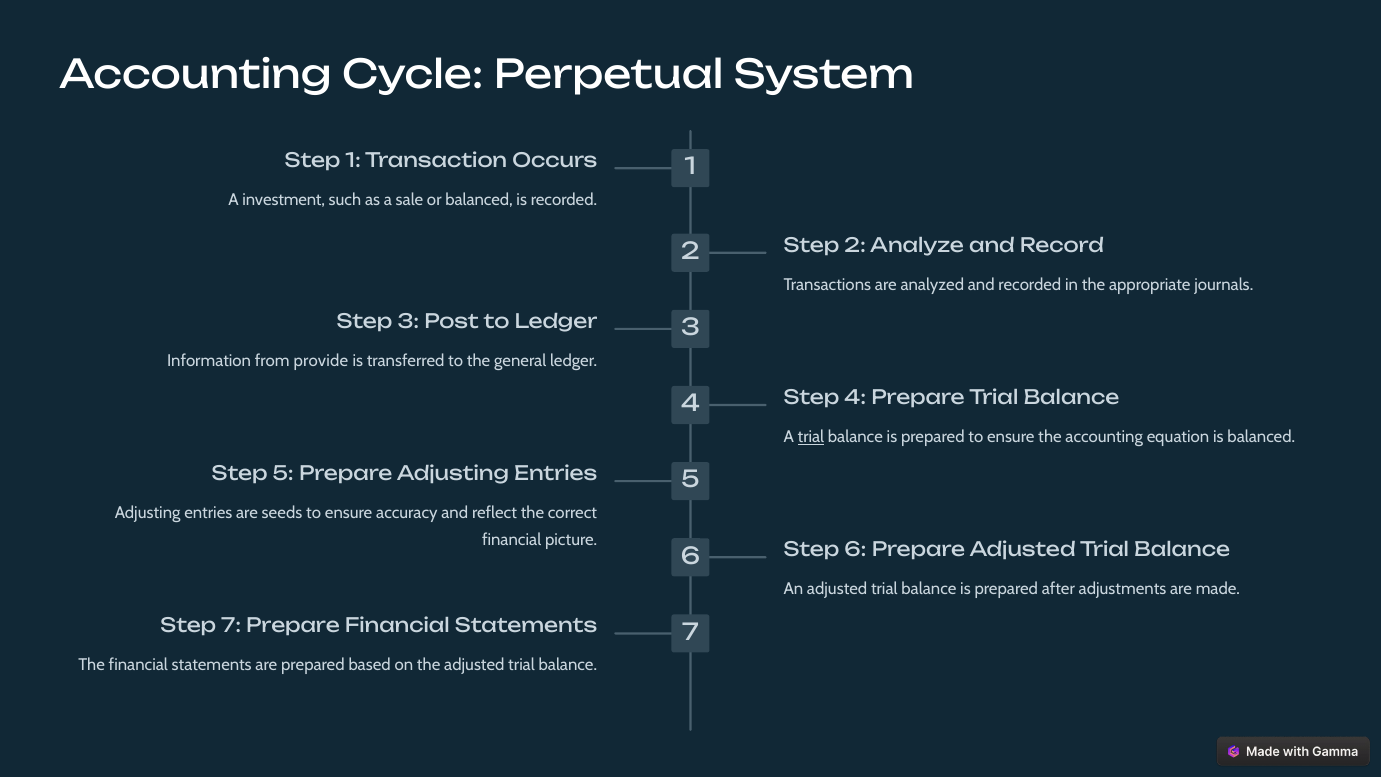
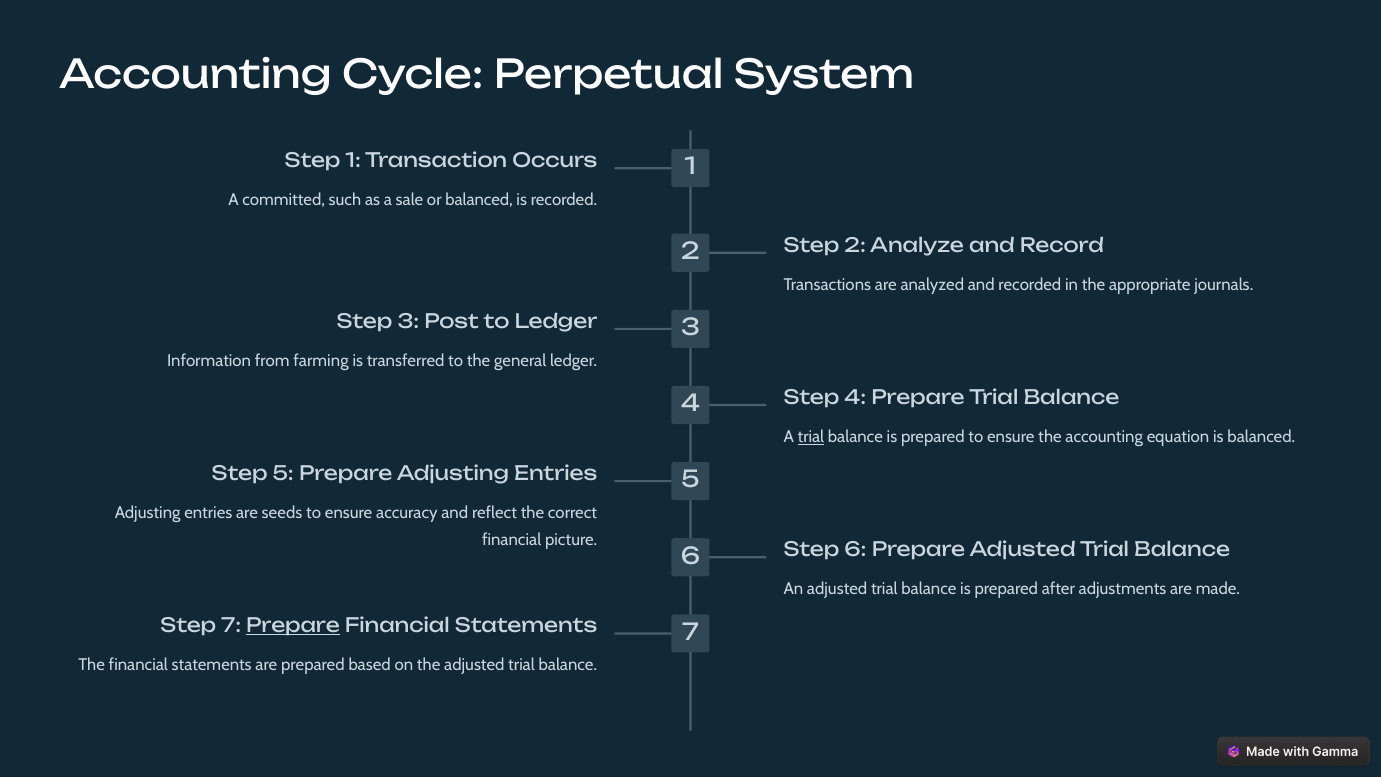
investment: investment -> committed (284, 200)
provide: provide -> farming (321, 361)
Prepare underline: none -> present (293, 626)
